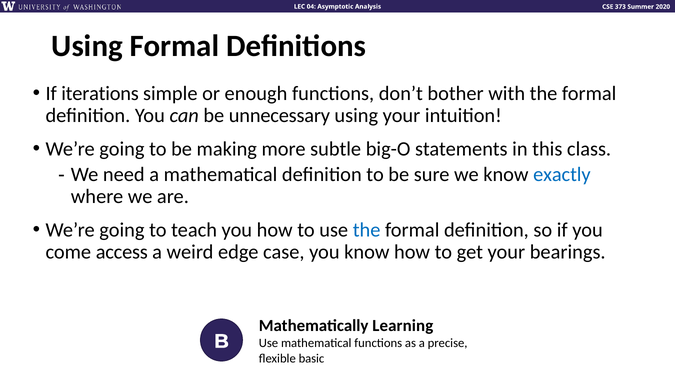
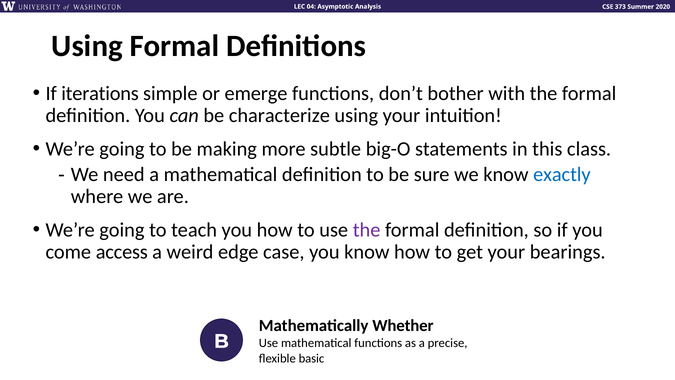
enough: enough -> emerge (256, 93)
unnecessary: unnecessary -> characterize (279, 115)
the colour: blue -> purple (367, 230)
Learning: Learning -> Whether (403, 325)
